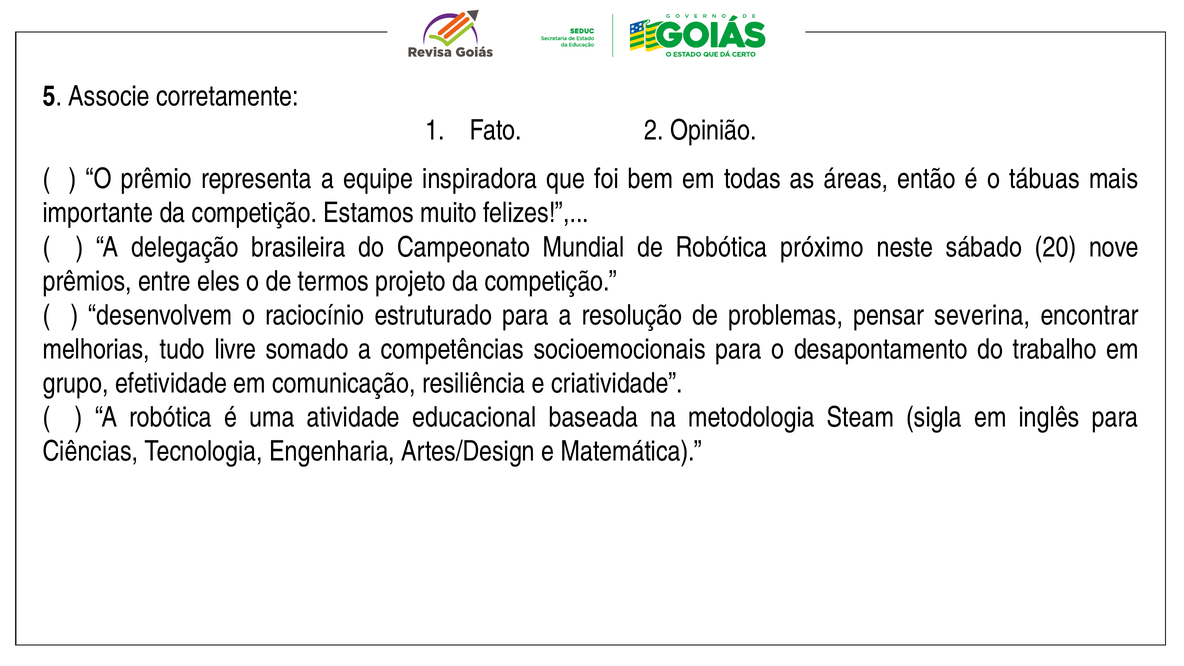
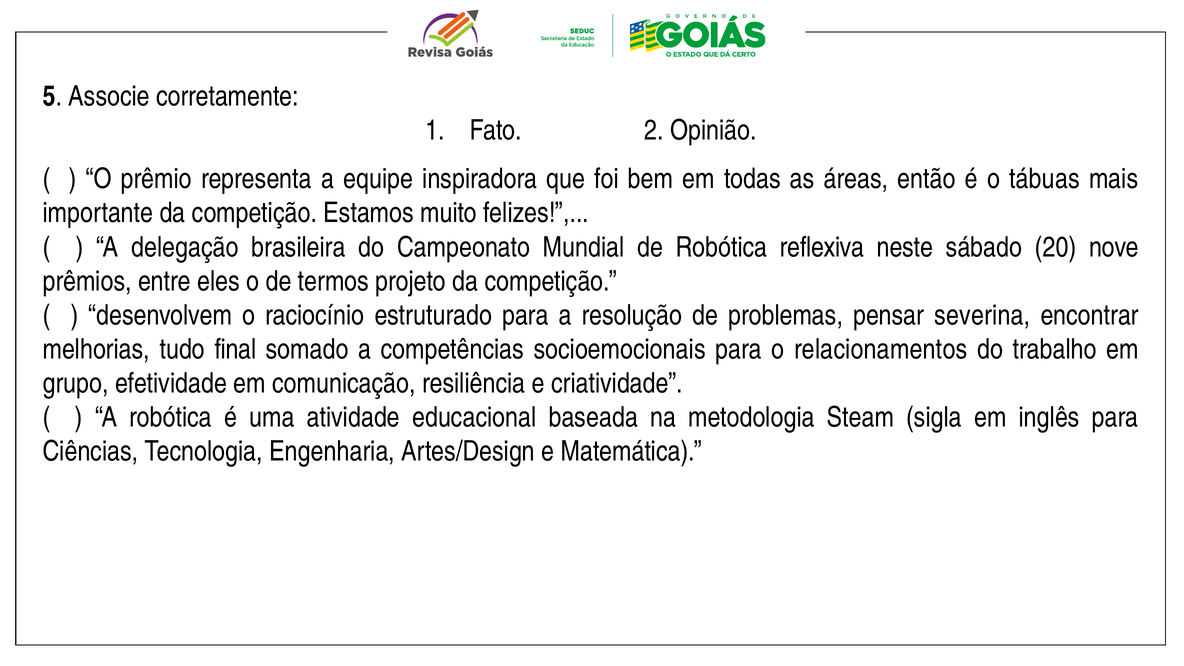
próximo: próximo -> reflexiva (822, 247)
livre: livre -> final (235, 349)
desapontamento: desapontamento -> relacionamentos (881, 349)
